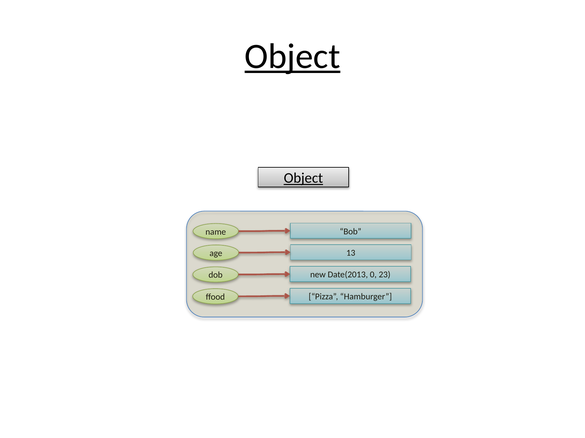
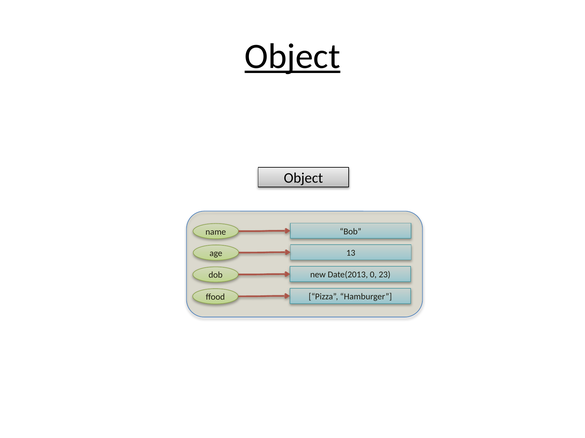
Object underline: present -> none (303, 178)
